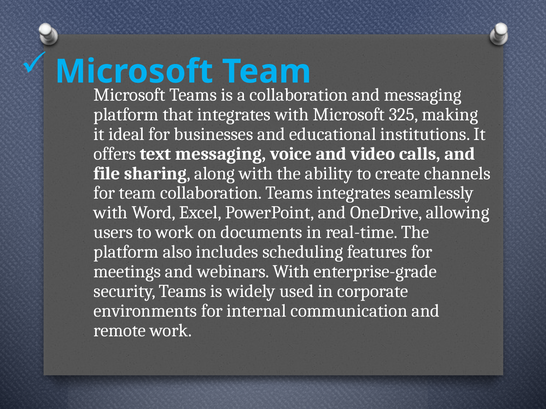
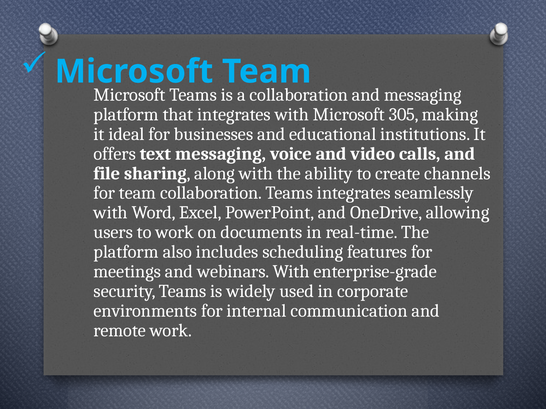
325: 325 -> 305 (404, 115)
